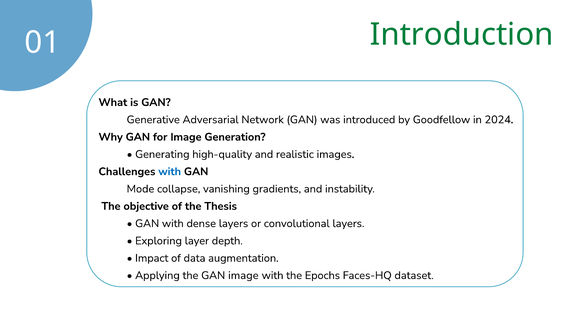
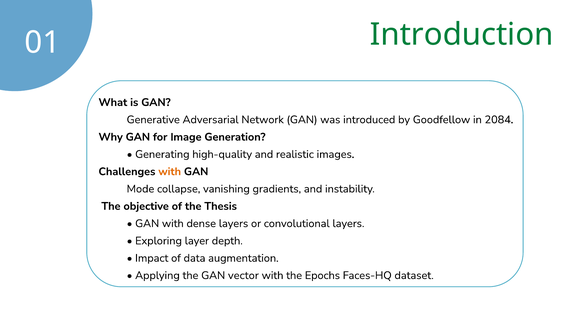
2024: 2024 -> 2084 (499, 120)
with colour: blue -> orange (170, 172)
GAN image: image -> vector (243, 276)
